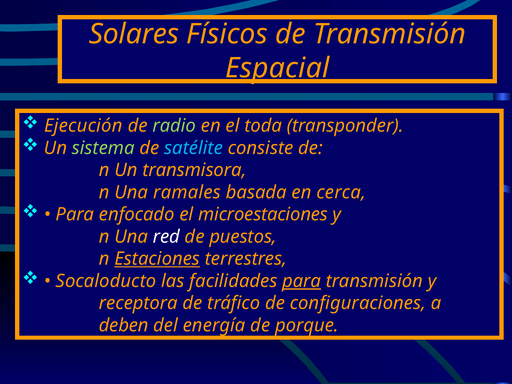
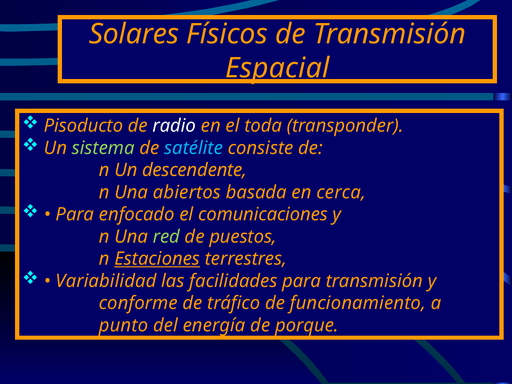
Ejecución: Ejecución -> Pisoducto (83, 126)
radio colour: light green -> white (174, 126)
transmisora: transmisora -> descendente (195, 170)
ramales: ramales -> abiertos (187, 192)
microestaciones: microestaciones -> comunicaciones (263, 215)
red colour: white -> light green (166, 237)
Socaloducto: Socaloducto -> Variabilidad (106, 281)
para underline: present -> none (302, 281)
receptora: receptora -> conforme (138, 303)
configuraciones: configuraciones -> funcionamiento (358, 303)
deben: deben -> punto (124, 325)
